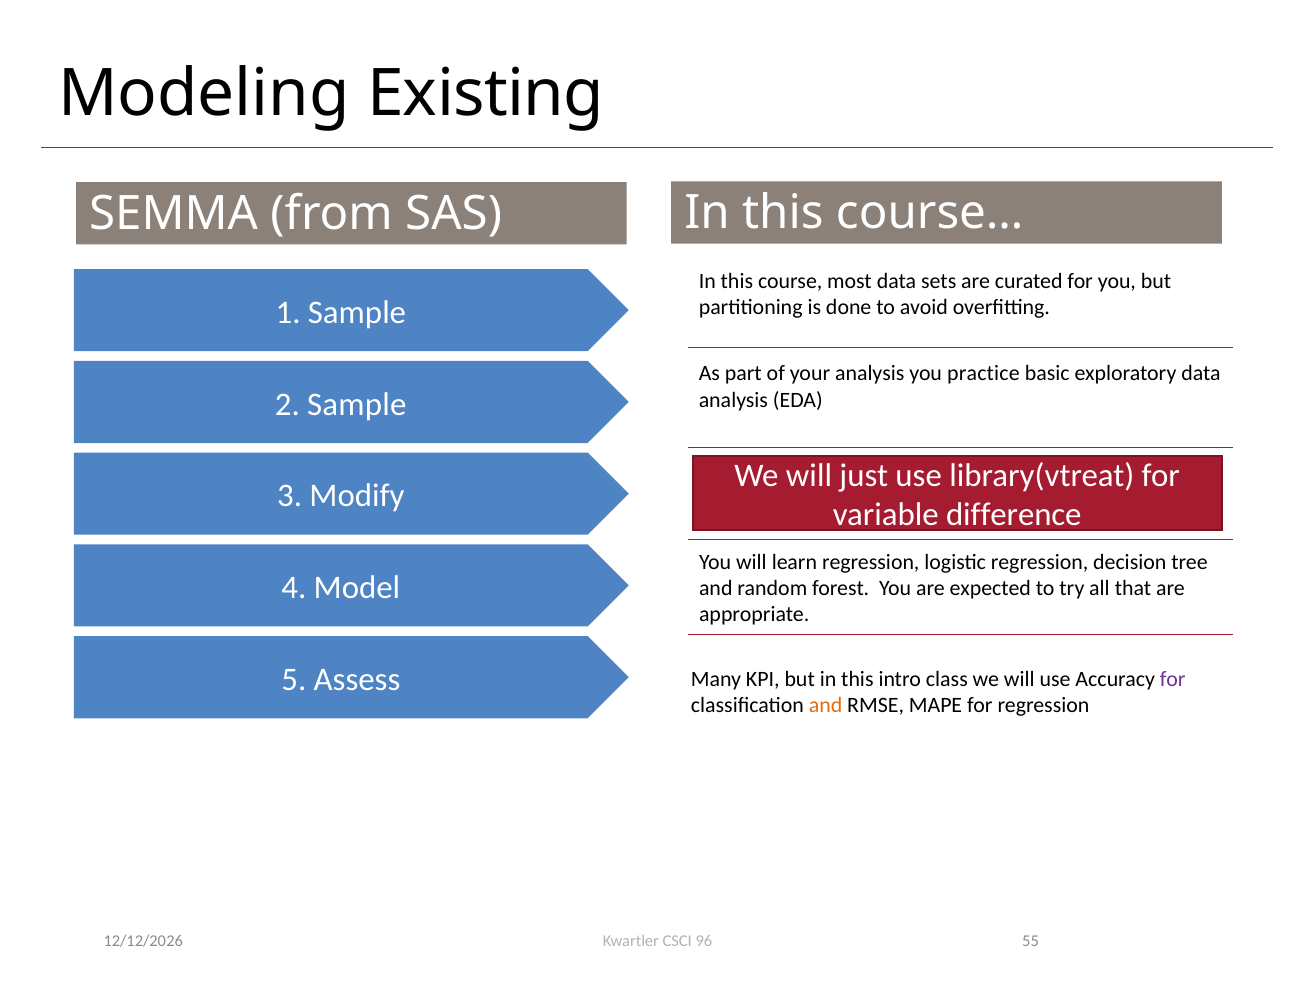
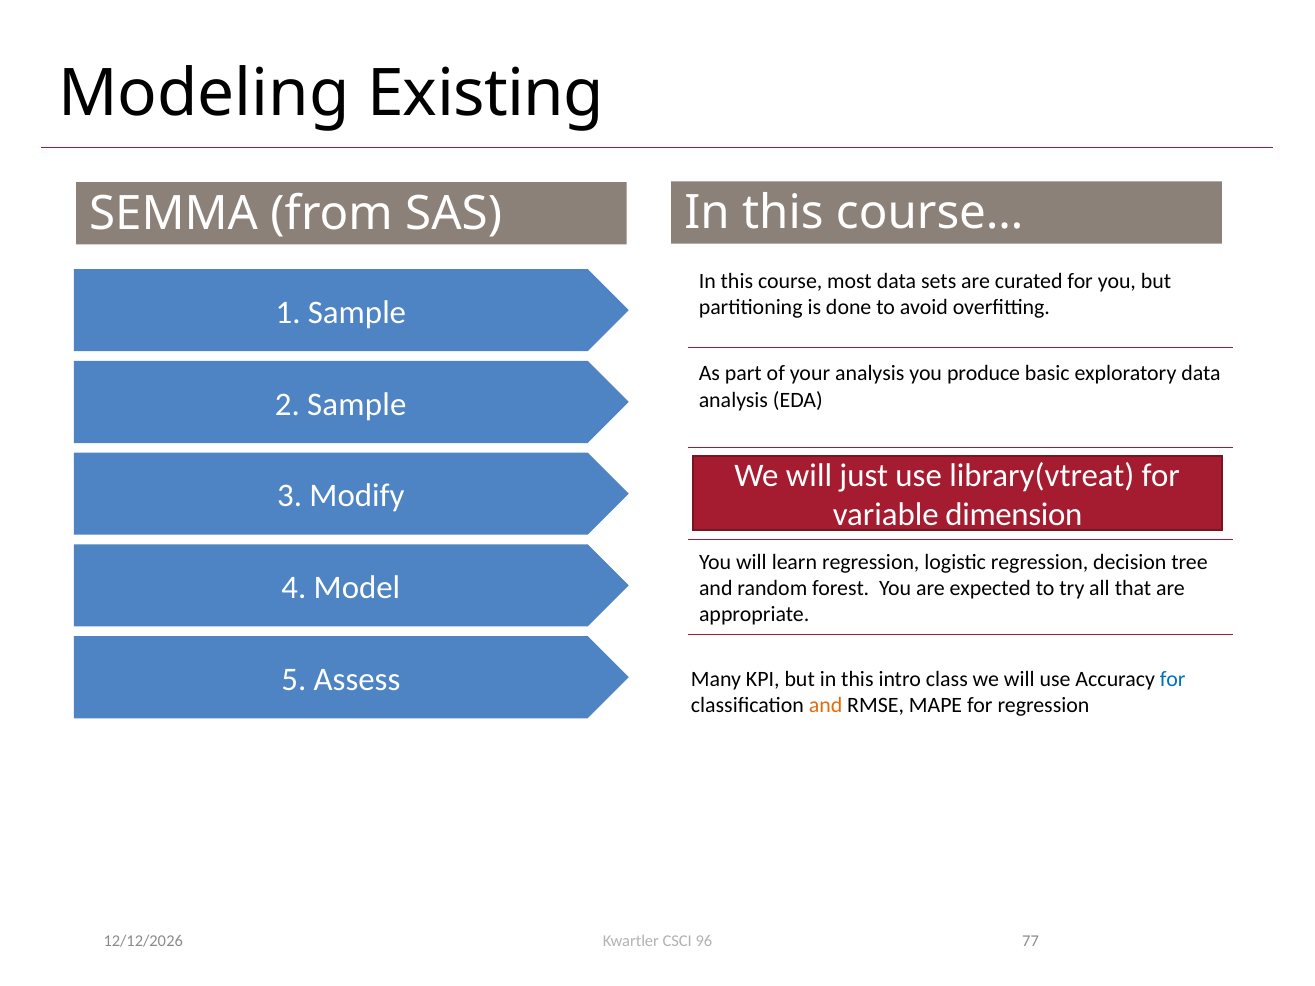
practice: practice -> produce (984, 374)
difference: difference -> dimension (1014, 515)
for colour: purple -> blue (1173, 680)
55: 55 -> 77 (1031, 941)
